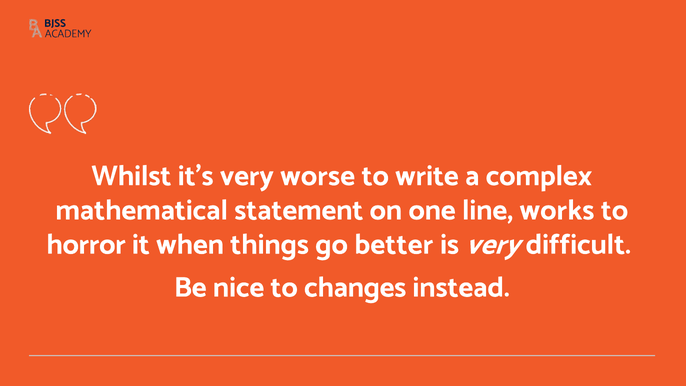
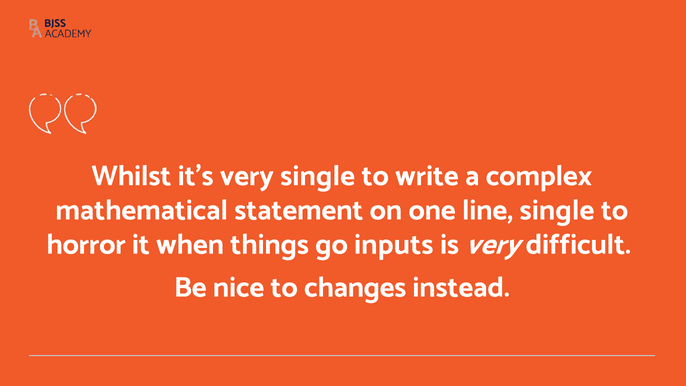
very worse: worse -> single (318, 176)
line works: works -> single (557, 210)
better: better -> inputs (394, 244)
